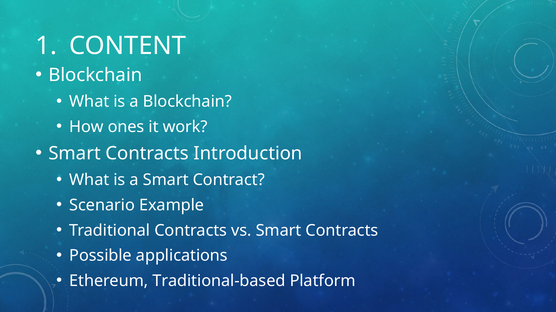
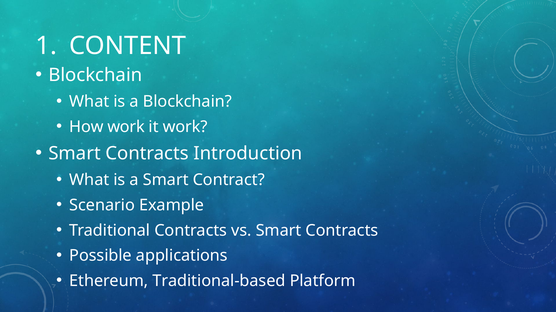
How ones: ones -> work (126, 127)
